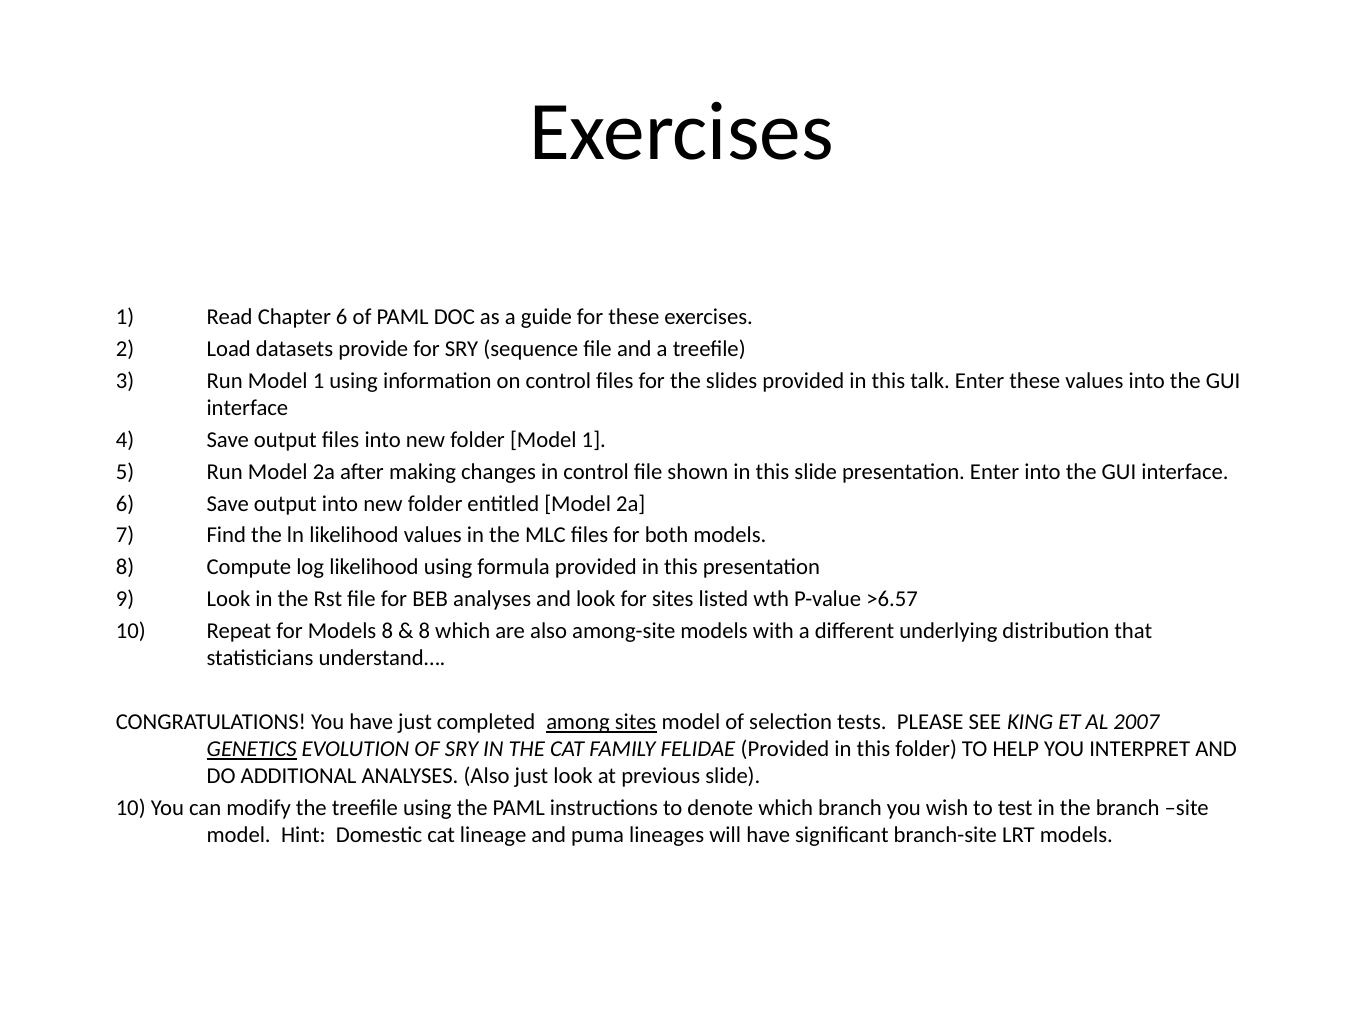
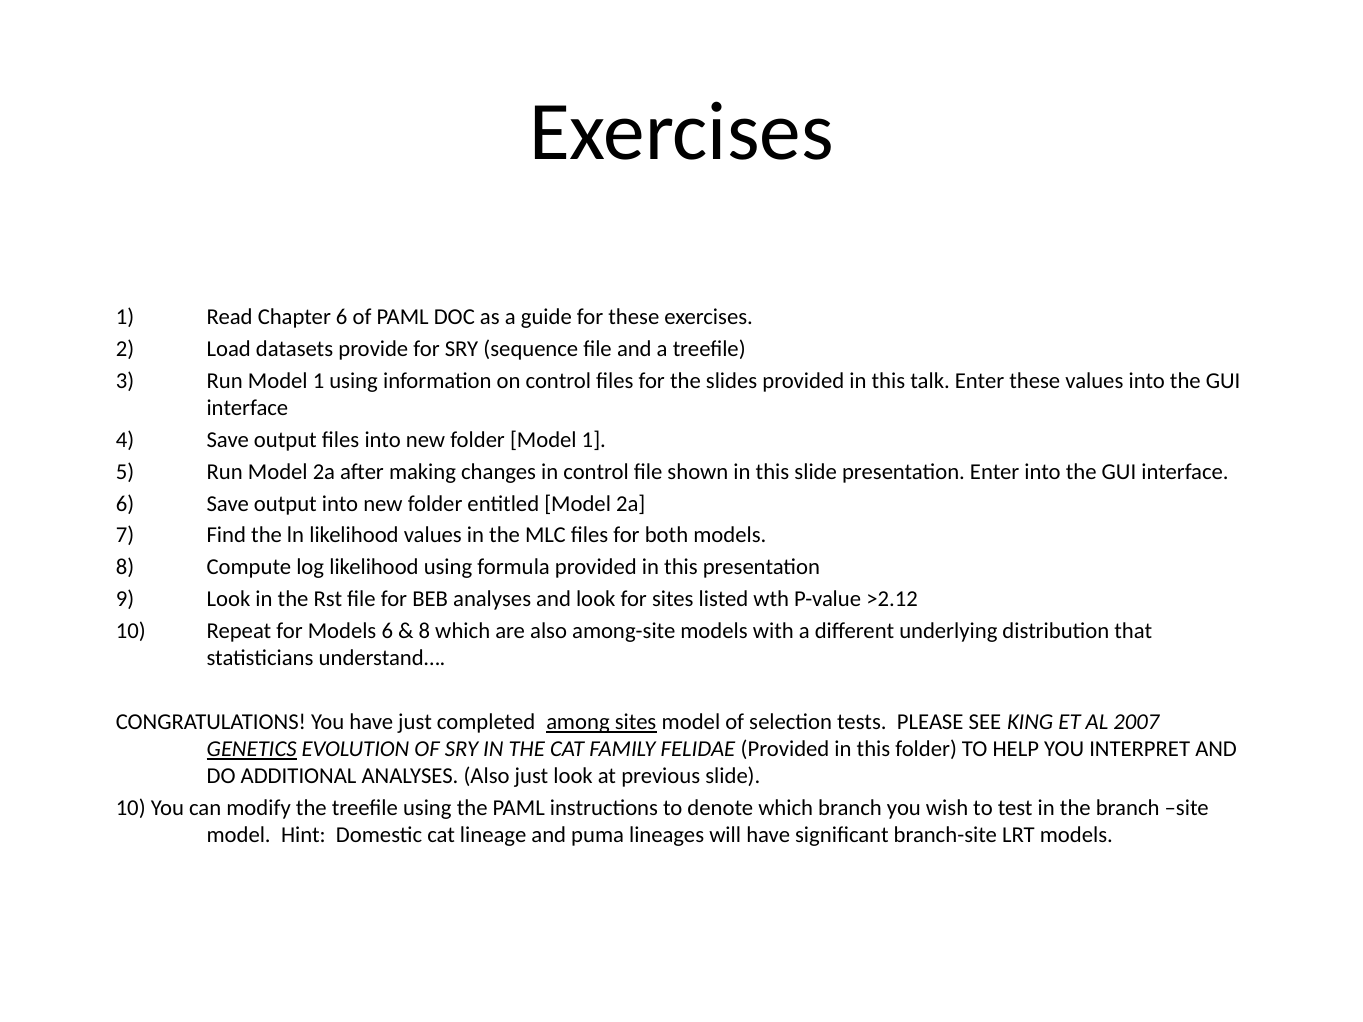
>6.57: >6.57 -> >2.12 (892, 599)
for Models 8: 8 -> 6 (387, 631)
